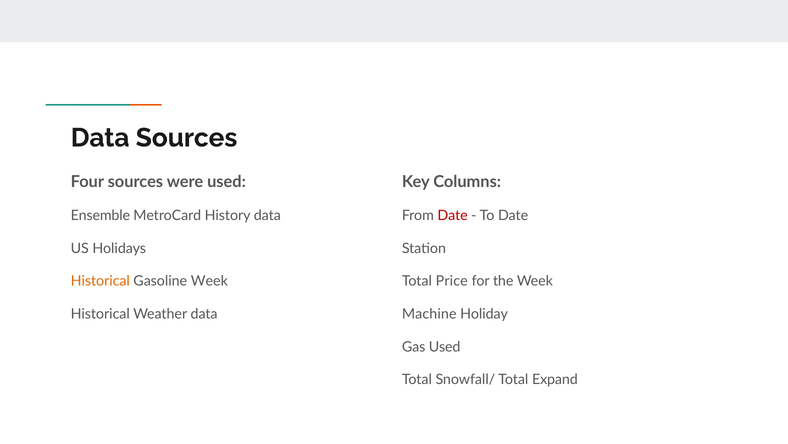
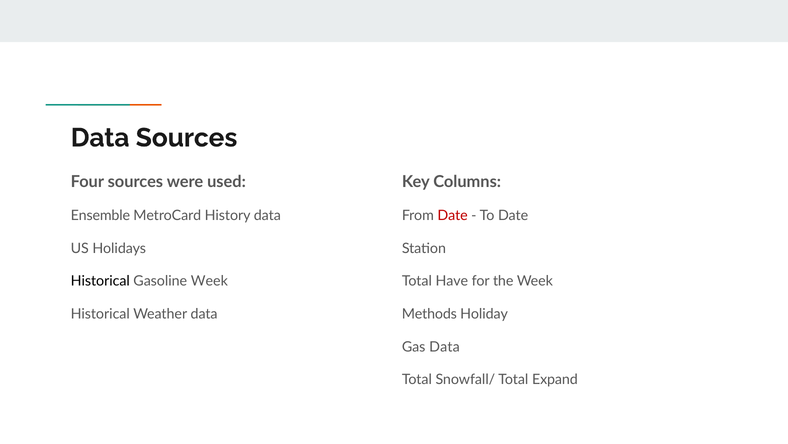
Historical colour: orange -> black (100, 281)
Price: Price -> Have (452, 281)
Machine: Machine -> Methods (429, 314)
Gas Used: Used -> Data (444, 346)
